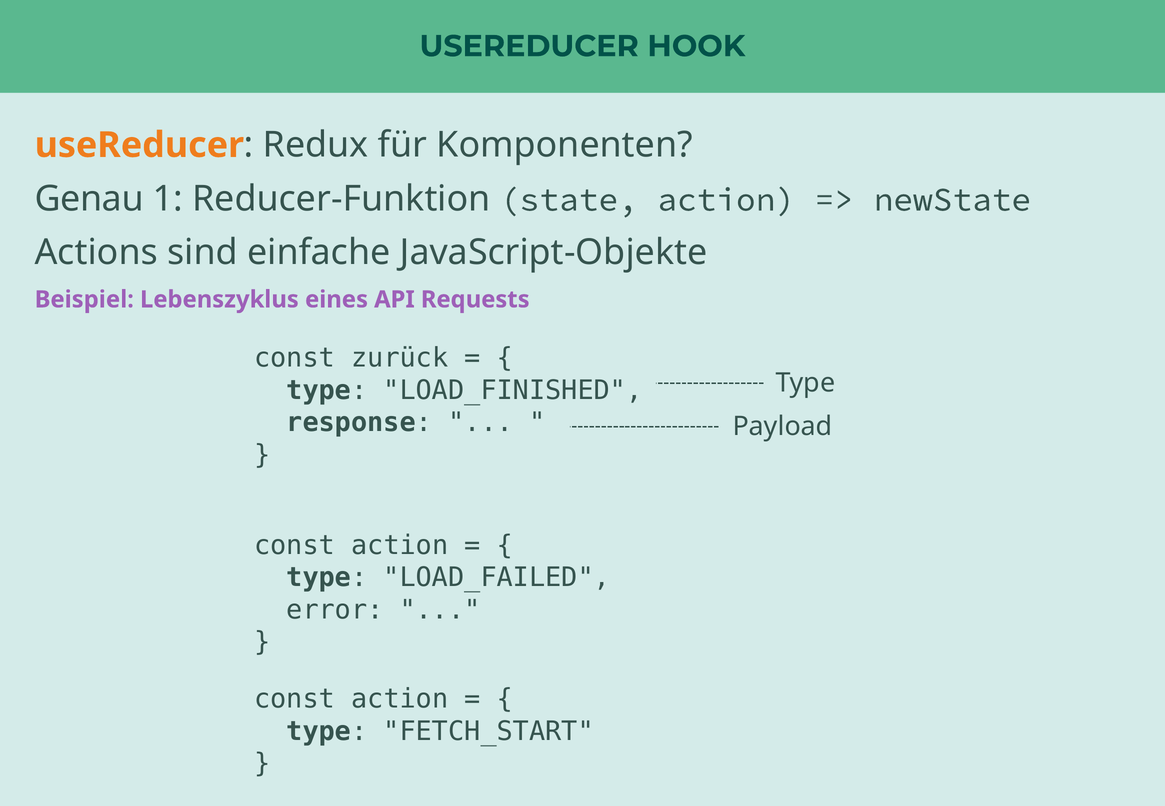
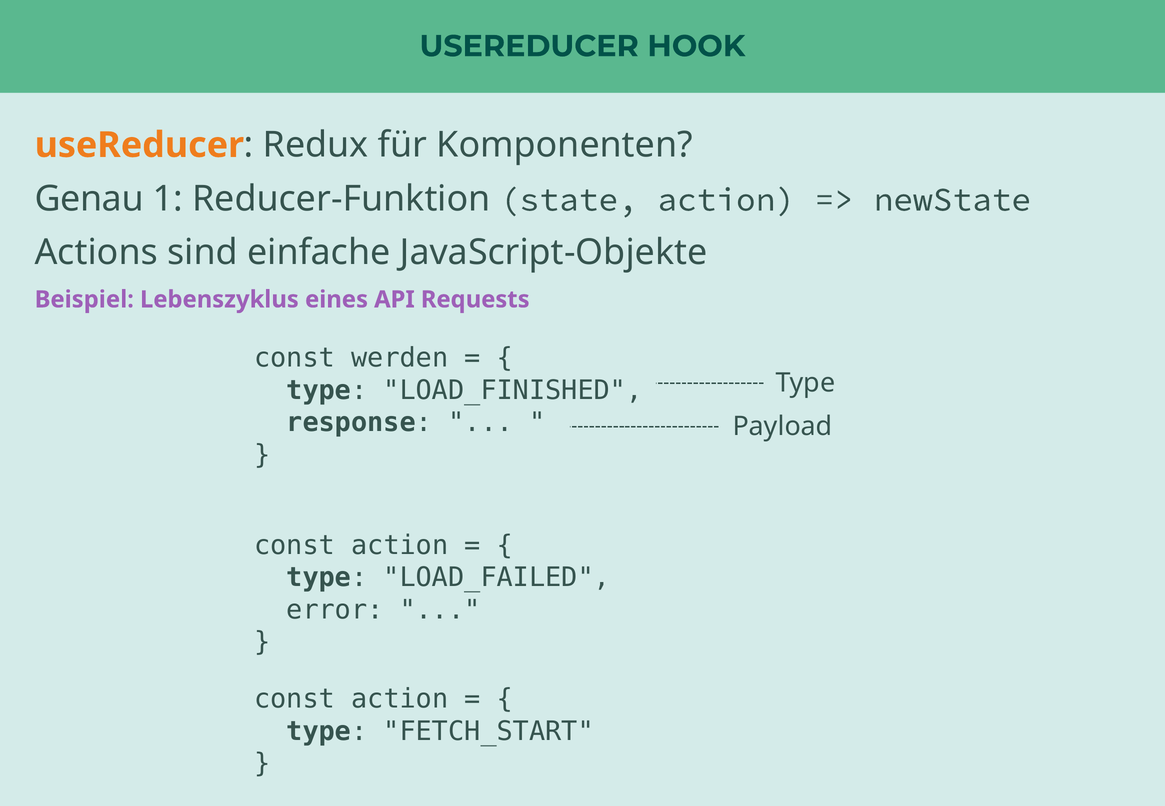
zurück: zurück -> werden (400, 358)
